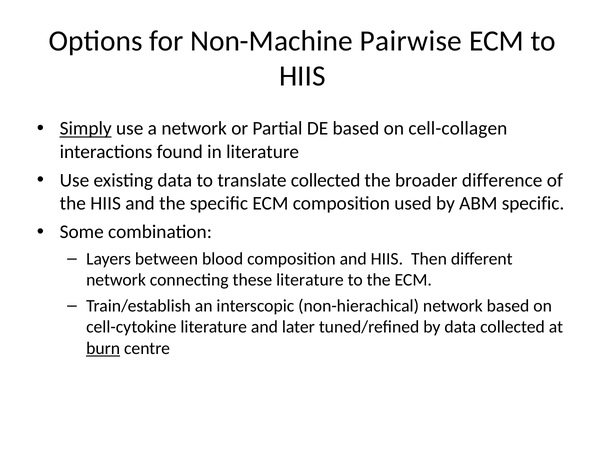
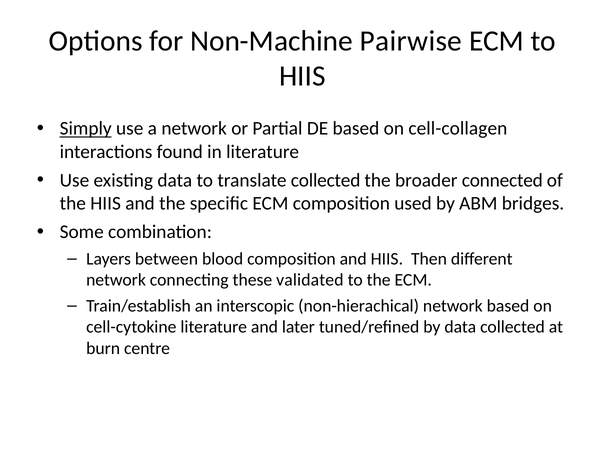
difference: difference -> connected (502, 180)
ABM specific: specific -> bridges (533, 203)
these literature: literature -> validated (310, 280)
burn underline: present -> none (103, 348)
